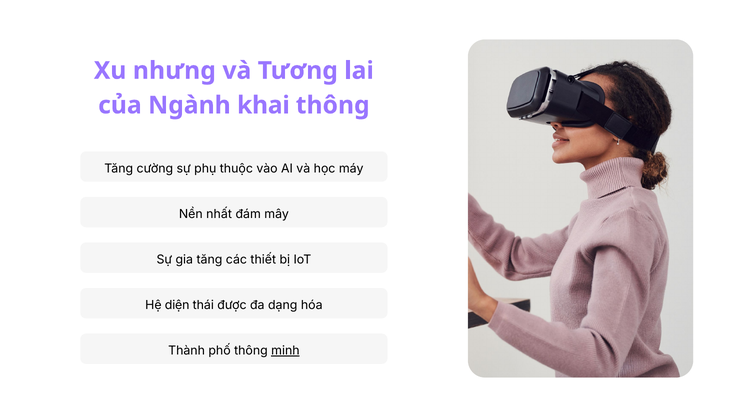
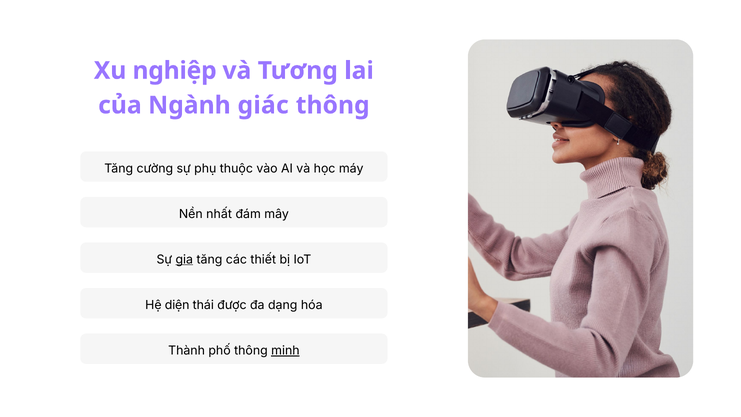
nhưng: nhưng -> nghiệp (175, 71)
khai: khai -> giác (263, 105)
gia underline: none -> present (184, 259)
